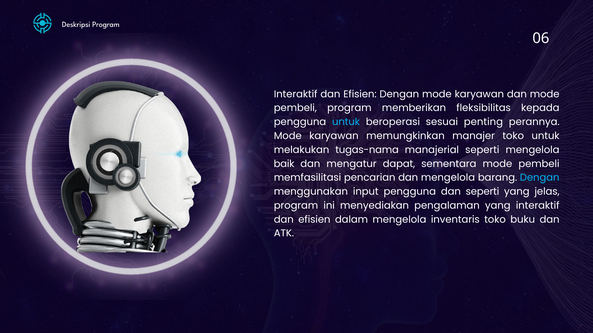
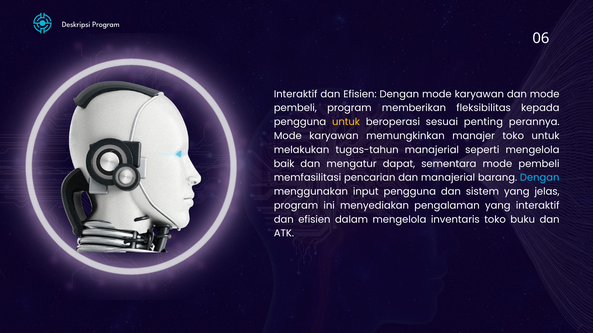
untuk colour: light blue -> yellow (346, 122)
tugas-nama: tugas-nama -> tugas-tahun (367, 150)
dan mengelola: mengelola -> manajerial (448, 178)
dan seperti: seperti -> sistem (482, 192)
